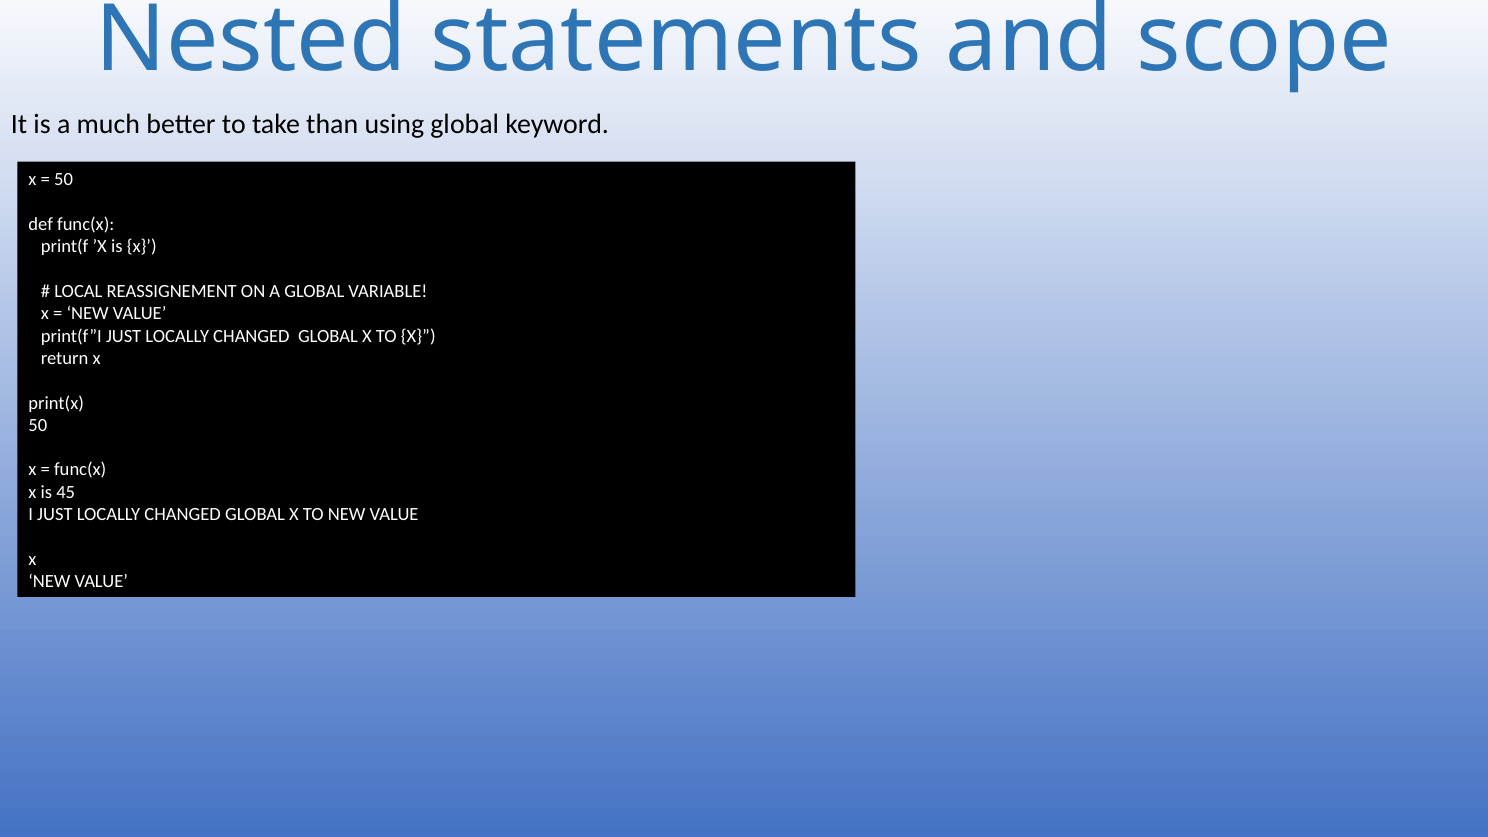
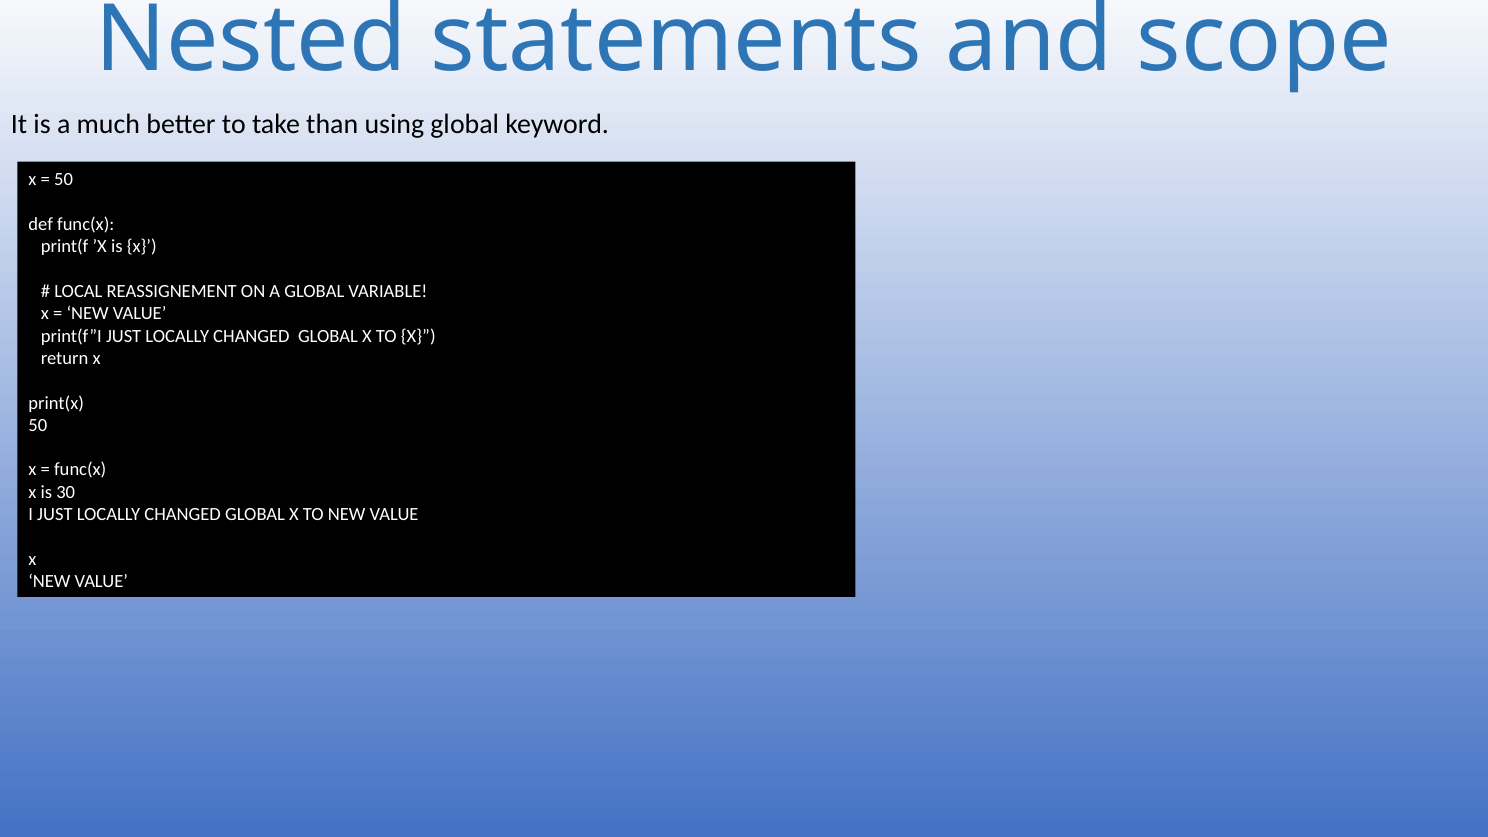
45: 45 -> 30 (66, 492)
